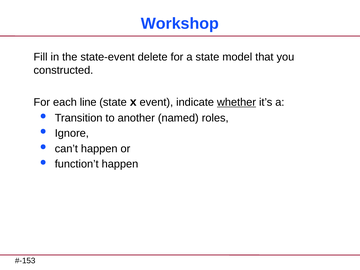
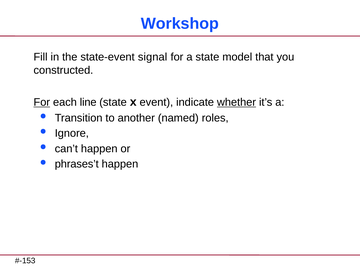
delete: delete -> signal (153, 57)
For underline: none -> present (42, 102)
function’t: function’t -> phrases’t (77, 164)
